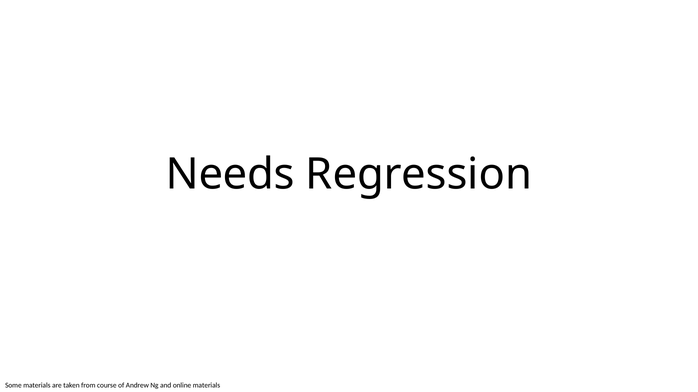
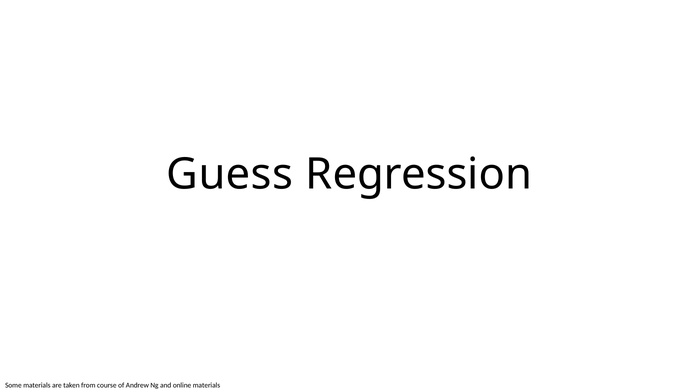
Needs: Needs -> Guess (230, 174)
